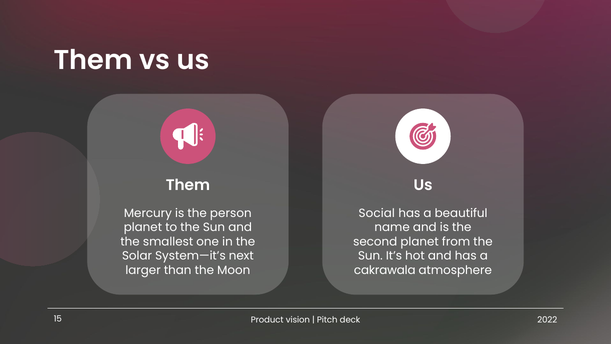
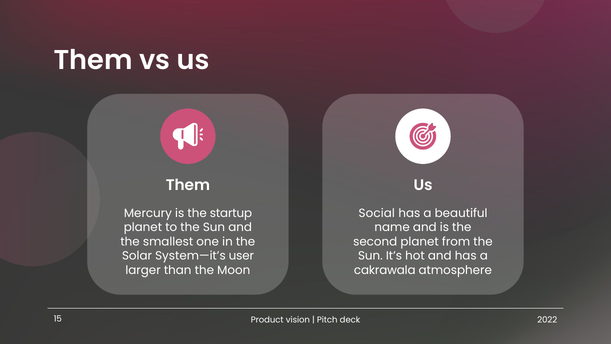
person: person -> startup (231, 213)
next: next -> user (241, 256)
